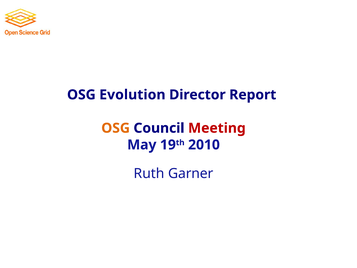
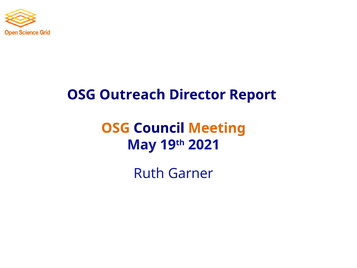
Evolution: Evolution -> Outreach (132, 95)
Meeting colour: red -> orange (217, 128)
2010: 2010 -> 2021 (204, 145)
